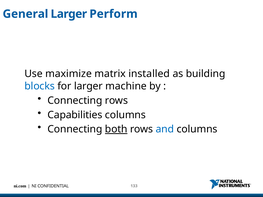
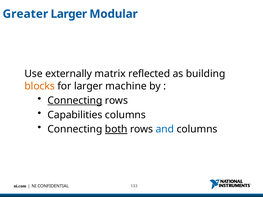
General: General -> Greater (25, 14)
Perform: Perform -> Modular (114, 14)
maximize: maximize -> externally (69, 74)
installed: installed -> reflected (149, 74)
blocks colour: blue -> orange (40, 86)
Connecting underline: none -> present (75, 101)
